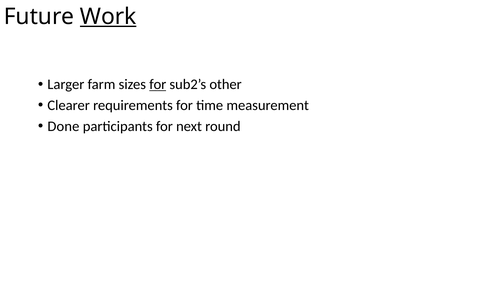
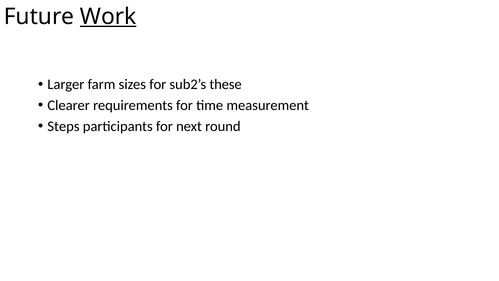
for underline: present -> none (158, 84)
other: other -> these (226, 84)
Done: Done -> Steps (63, 126)
